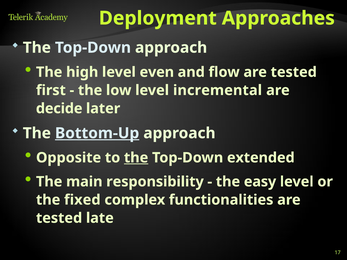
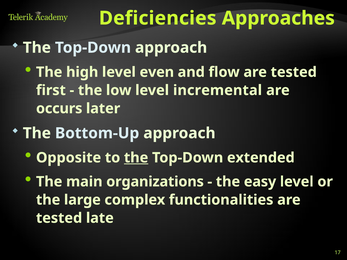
Deployment: Deployment -> Deficiencies (158, 18)
decide: decide -> occurs (59, 109)
Bottom-Up underline: present -> none (97, 133)
responsibility: responsibility -> organizations (155, 182)
fixed: fixed -> large (82, 200)
